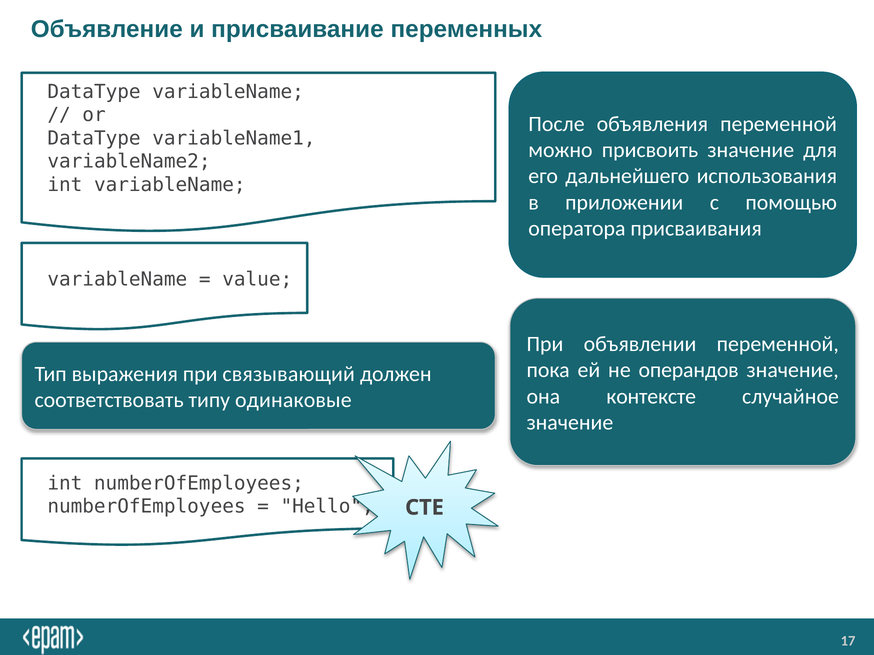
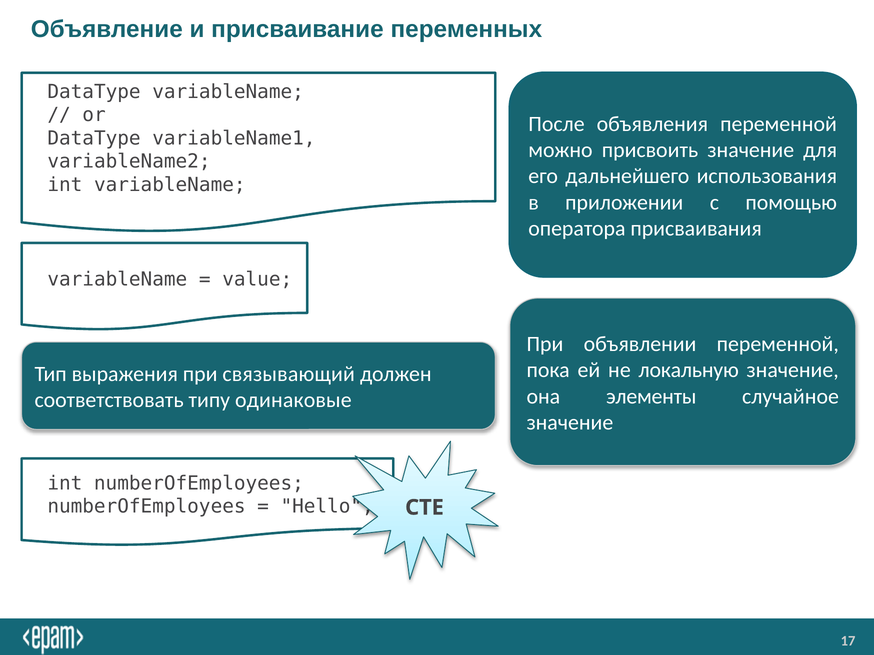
операндов: операндов -> локальную (689, 371)
контексте: контексте -> элементы (651, 397)
